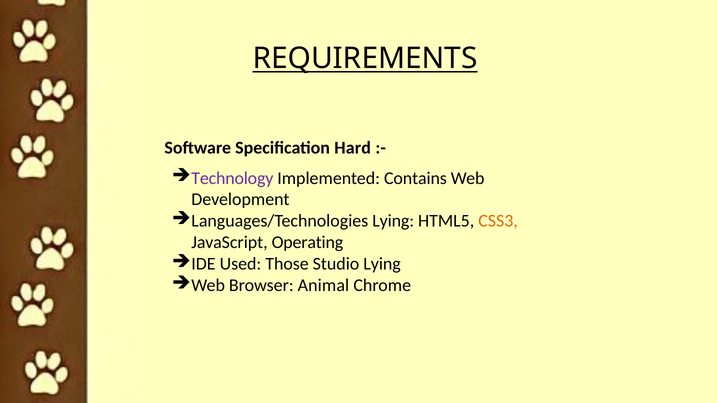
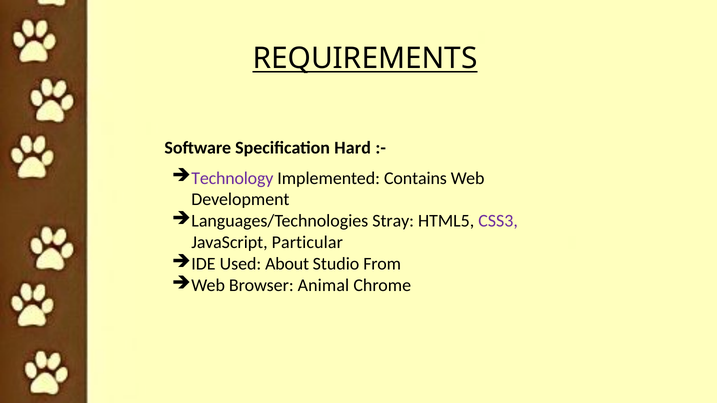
Languages/Technologies Lying: Lying -> Stray (393, 221)
CSS3 colour: orange -> purple (498, 221)
Operating: Operating -> Particular (307, 243)
Those: Those -> About (287, 264)
Studio Lying: Lying -> From (382, 264)
